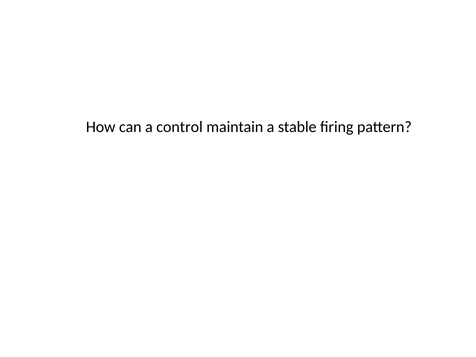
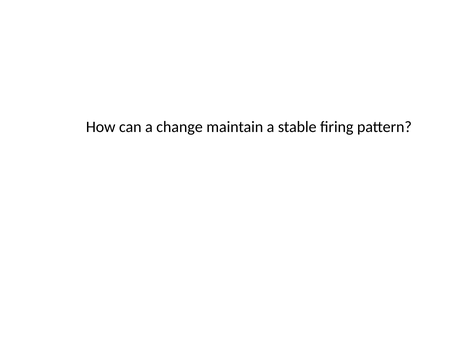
control: control -> change (180, 127)
